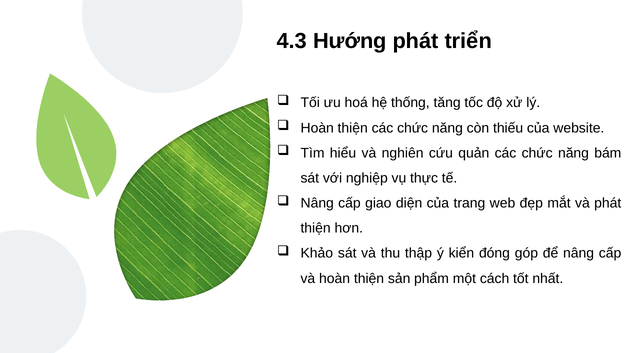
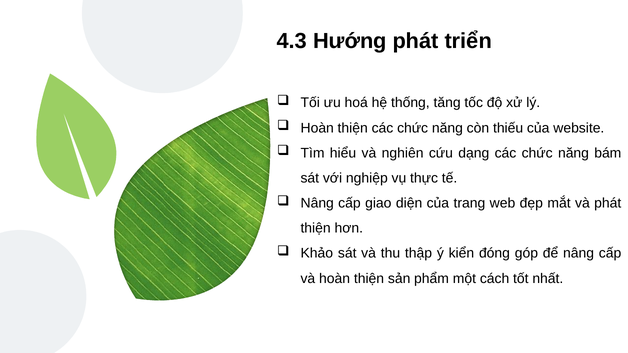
quản: quản -> dạng (474, 153)
